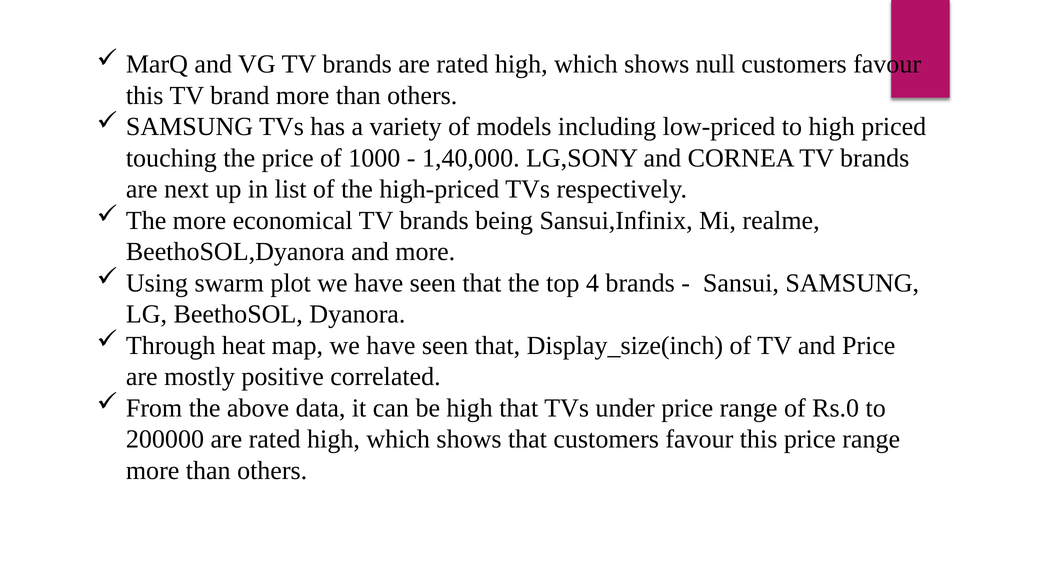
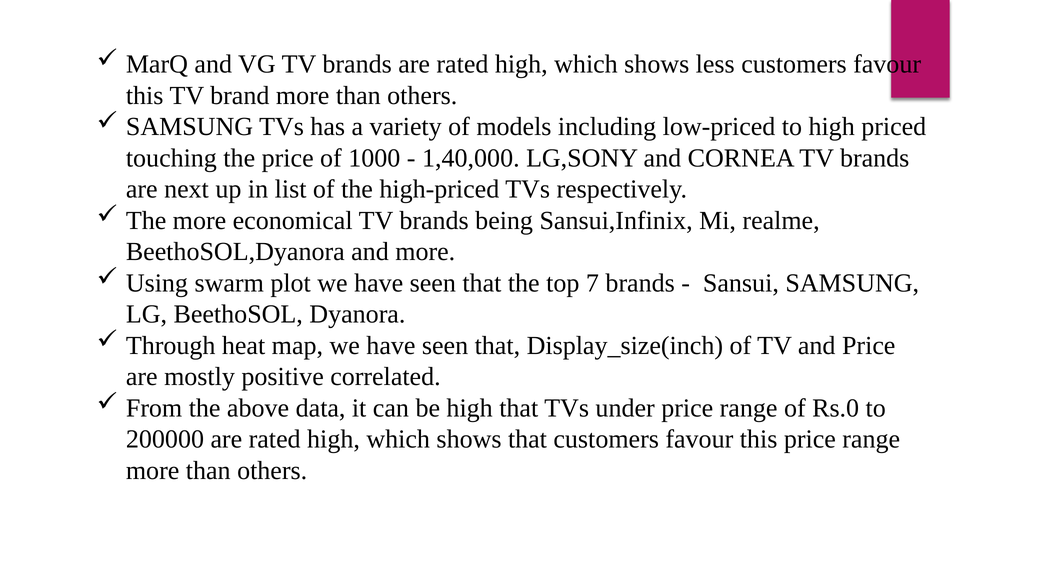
null: null -> less (715, 64)
4: 4 -> 7 (592, 283)
